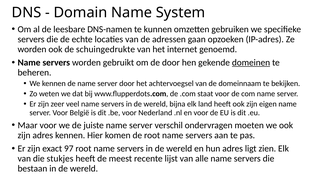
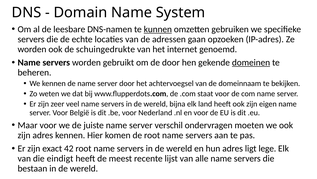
kunnen underline: none -> present (158, 29)
97: 97 -> 42 (69, 148)
zien: zien -> lege (267, 148)
stukjes: stukjes -> eindigt (60, 158)
